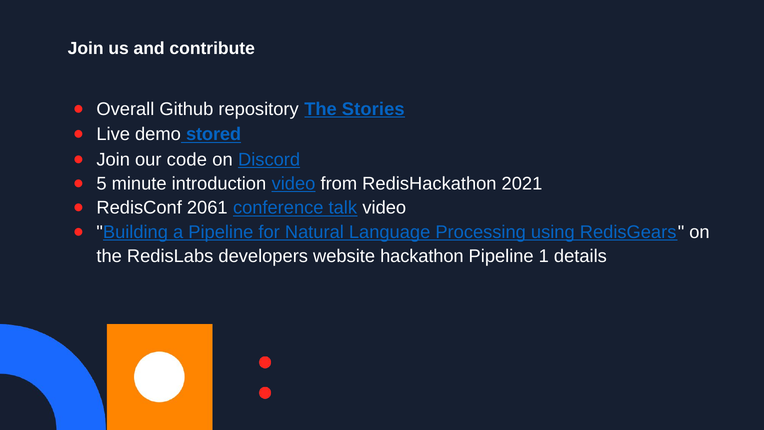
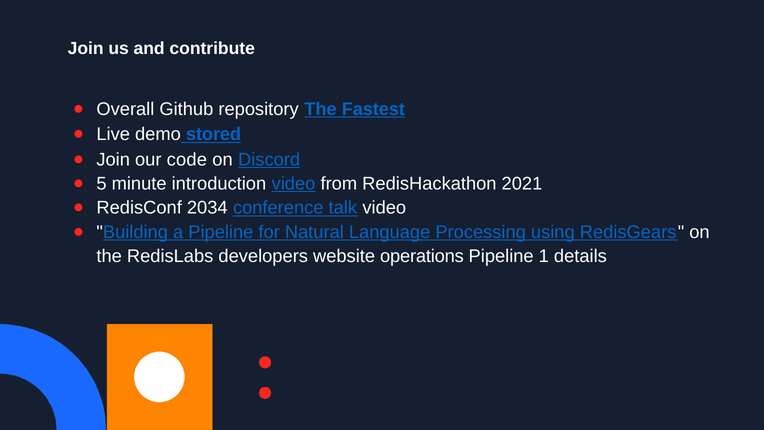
Stories: Stories -> Fastest (373, 109)
2061: 2061 -> 2034 (207, 208)
hackathon: hackathon -> operations (422, 256)
